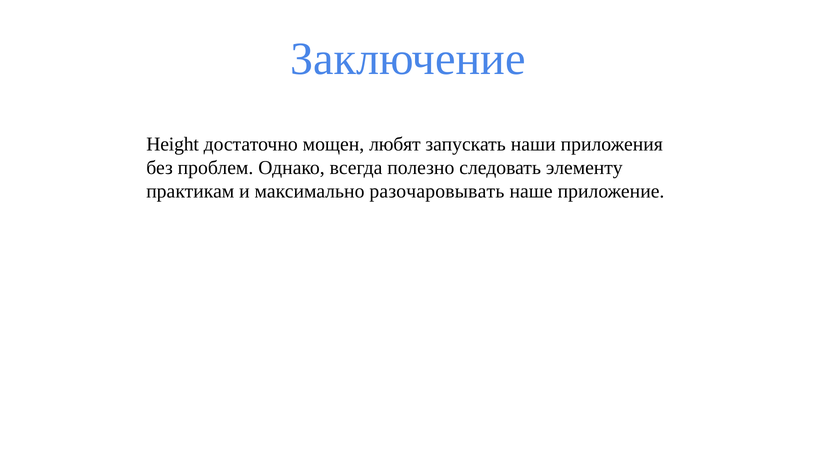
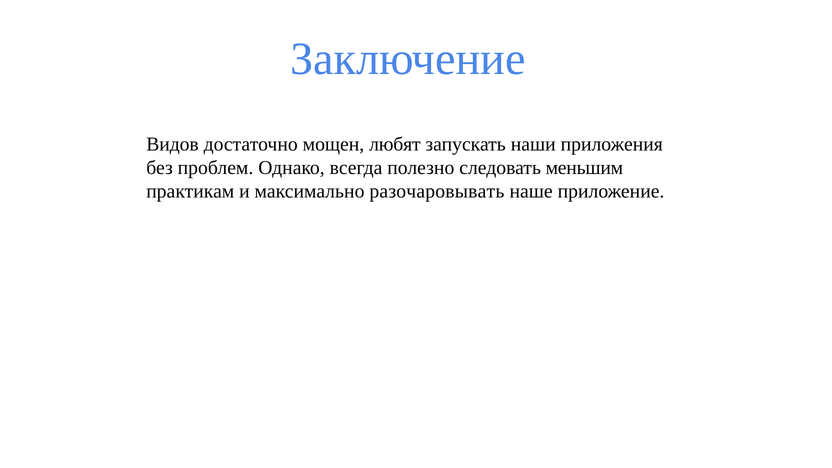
Height: Height -> Видов (173, 144)
элементу: элементу -> меньшим (584, 168)
